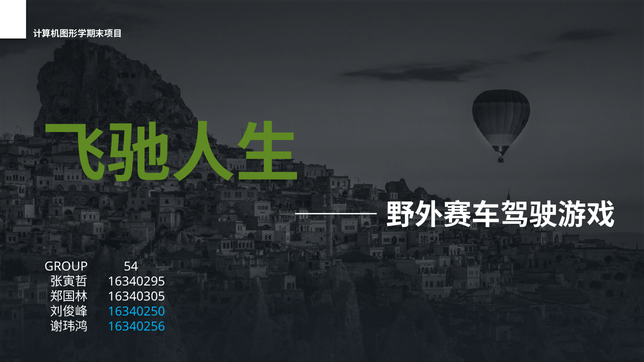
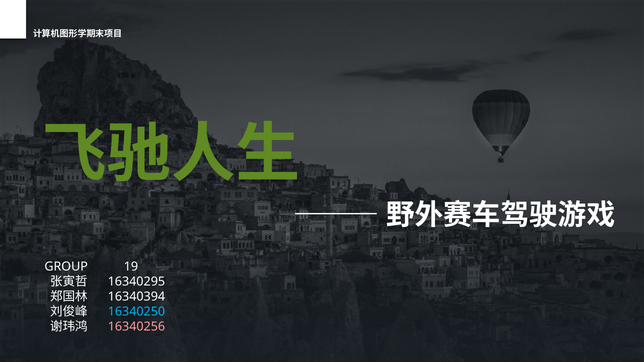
54: 54 -> 19 (131, 267)
16340305: 16340305 -> 16340394 (136, 297)
16340256 colour: light blue -> pink (136, 327)
